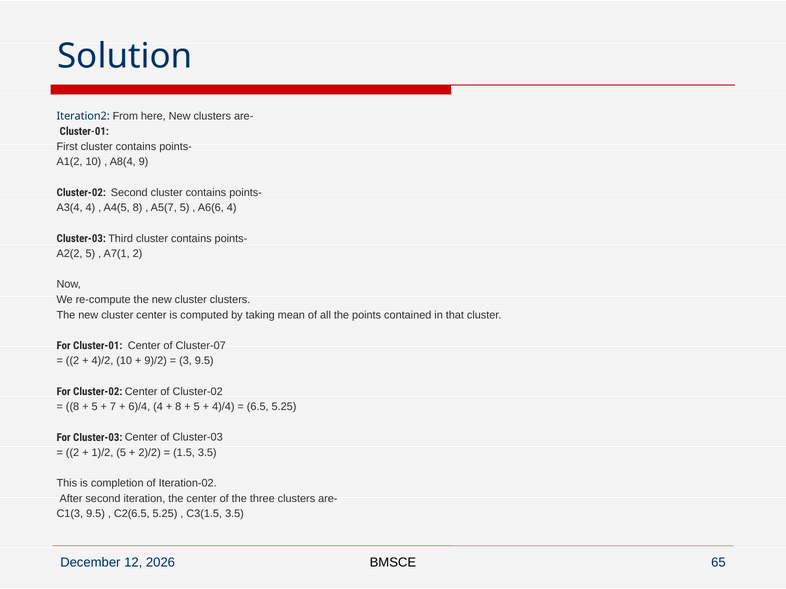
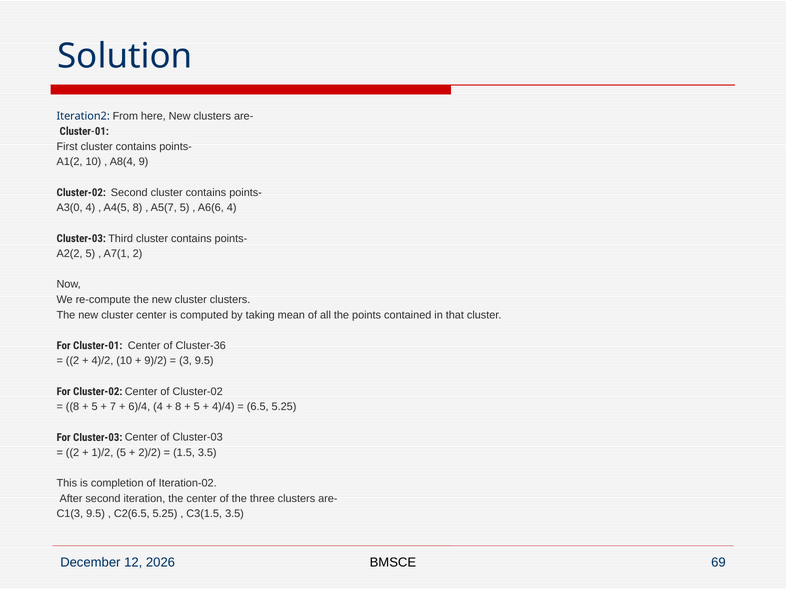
A3(4: A3(4 -> A3(0 (70, 208)
Cluster-07: Cluster-07 -> Cluster-36 (201, 346)
65: 65 -> 69 (718, 563)
